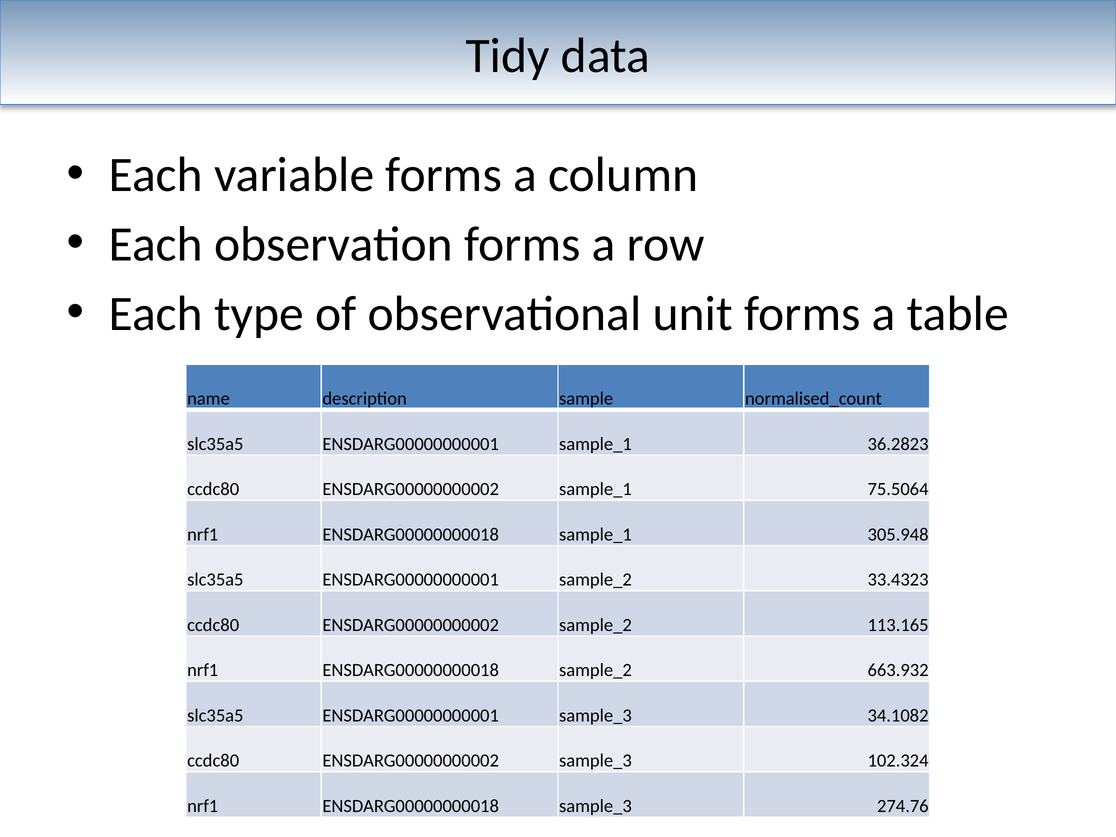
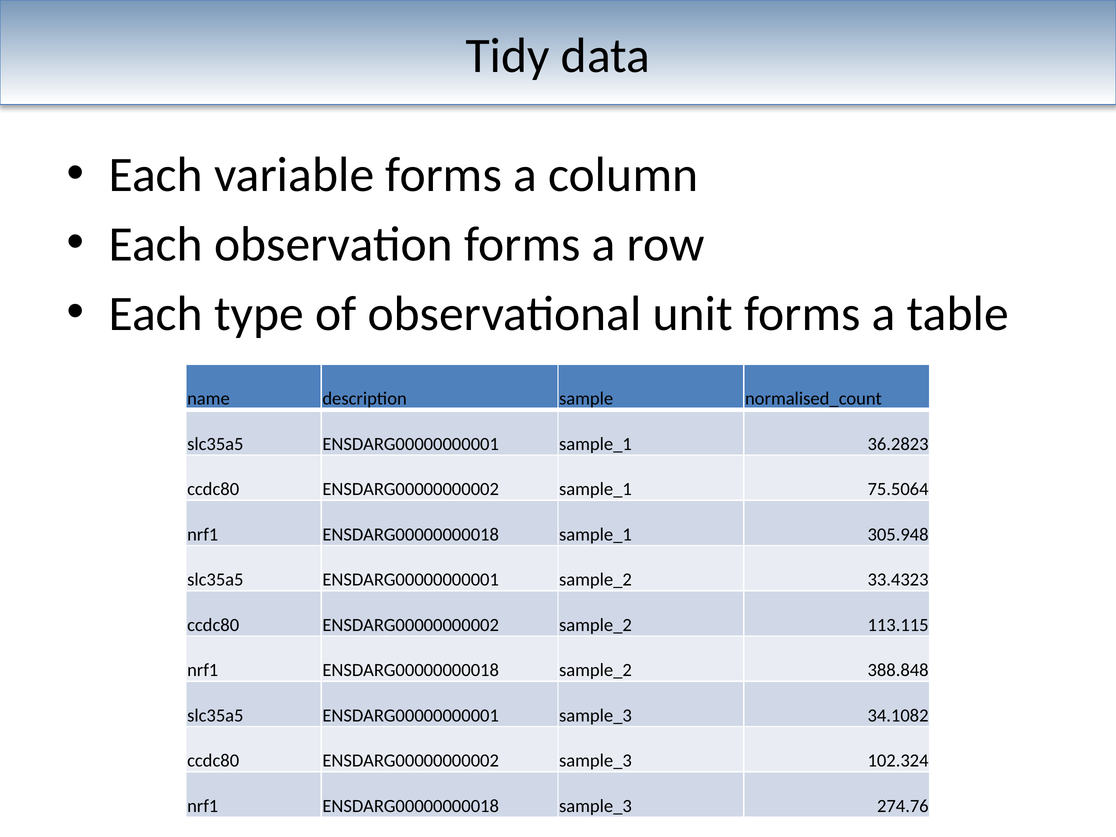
113.165: 113.165 -> 113.115 (898, 625)
663.932: 663.932 -> 388.848 (898, 670)
